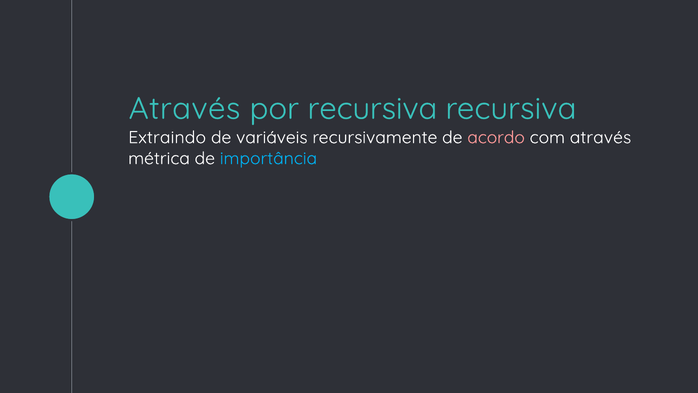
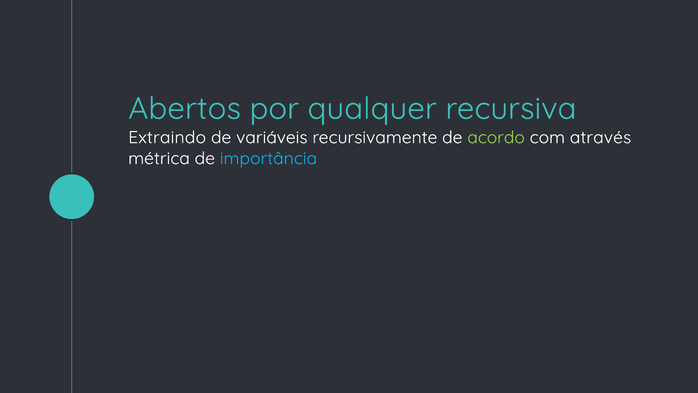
Através: Através -> Abertos (185, 109)
por recursiva: recursiva -> qualquer (372, 109)
acordo colour: pink -> light green (496, 137)
